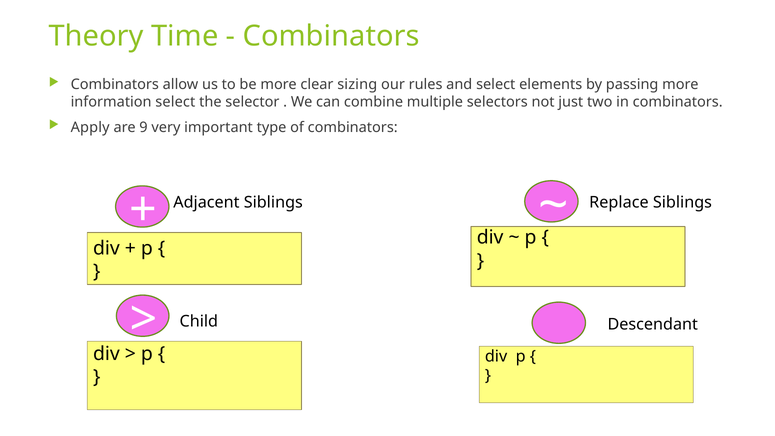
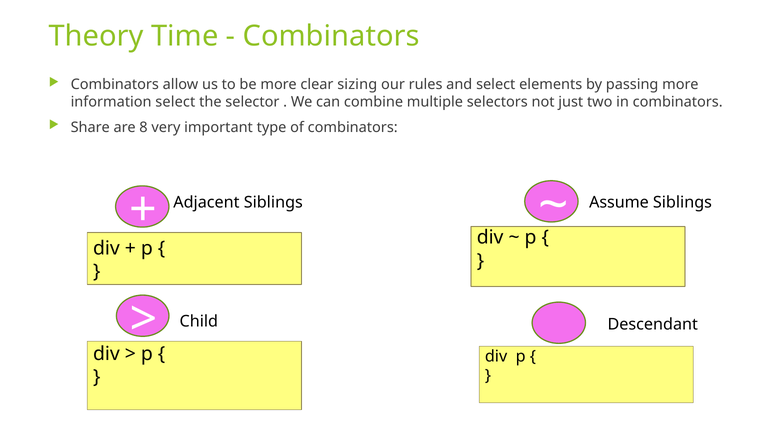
Apply: Apply -> Share (90, 127)
9: 9 -> 8 (143, 127)
Replace: Replace -> Assume (619, 202)
